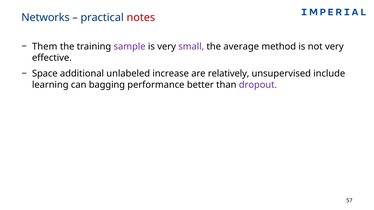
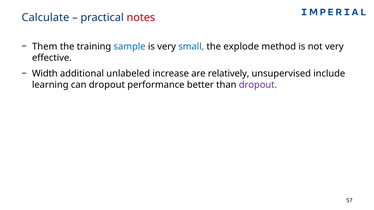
Networks: Networks -> Calculate (45, 17)
sample colour: purple -> blue (130, 47)
small colour: purple -> blue (191, 47)
average: average -> explode (241, 47)
Space: Space -> Width (45, 74)
can bagging: bagging -> dropout (107, 85)
